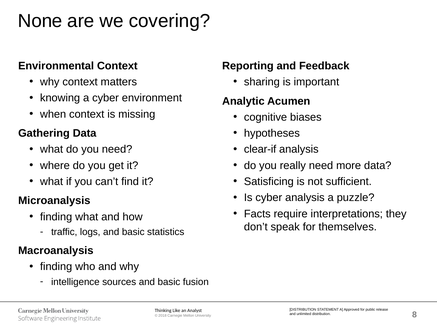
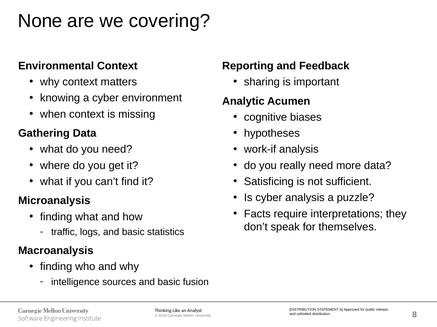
clear-if: clear-if -> work-if (260, 150)
